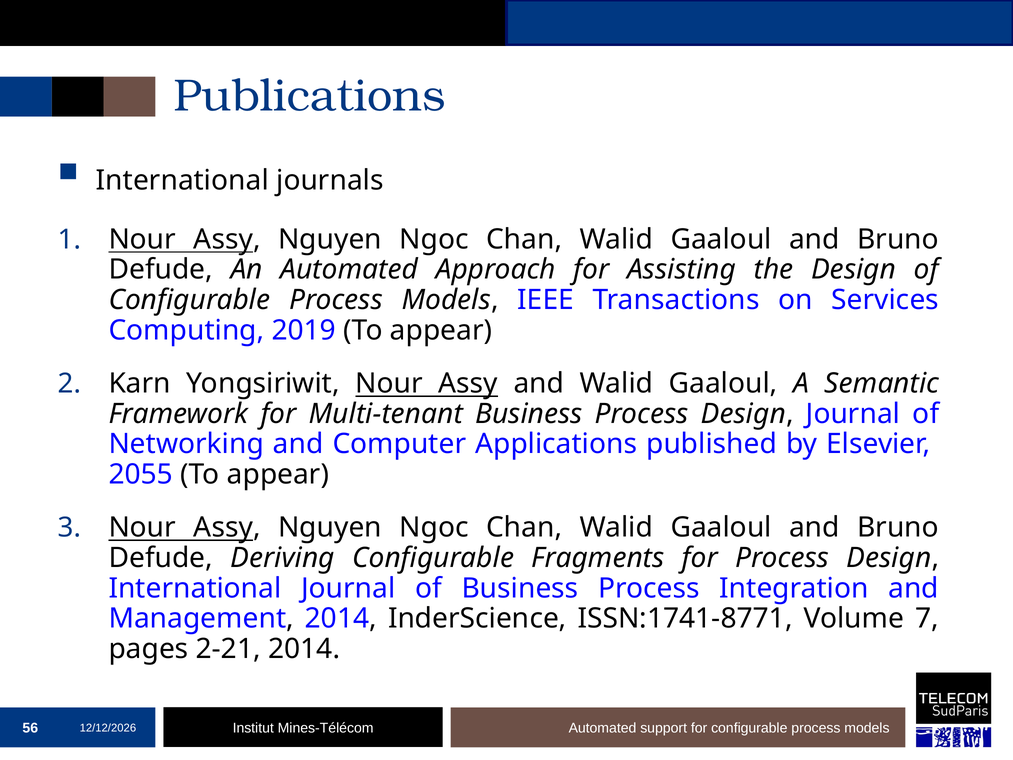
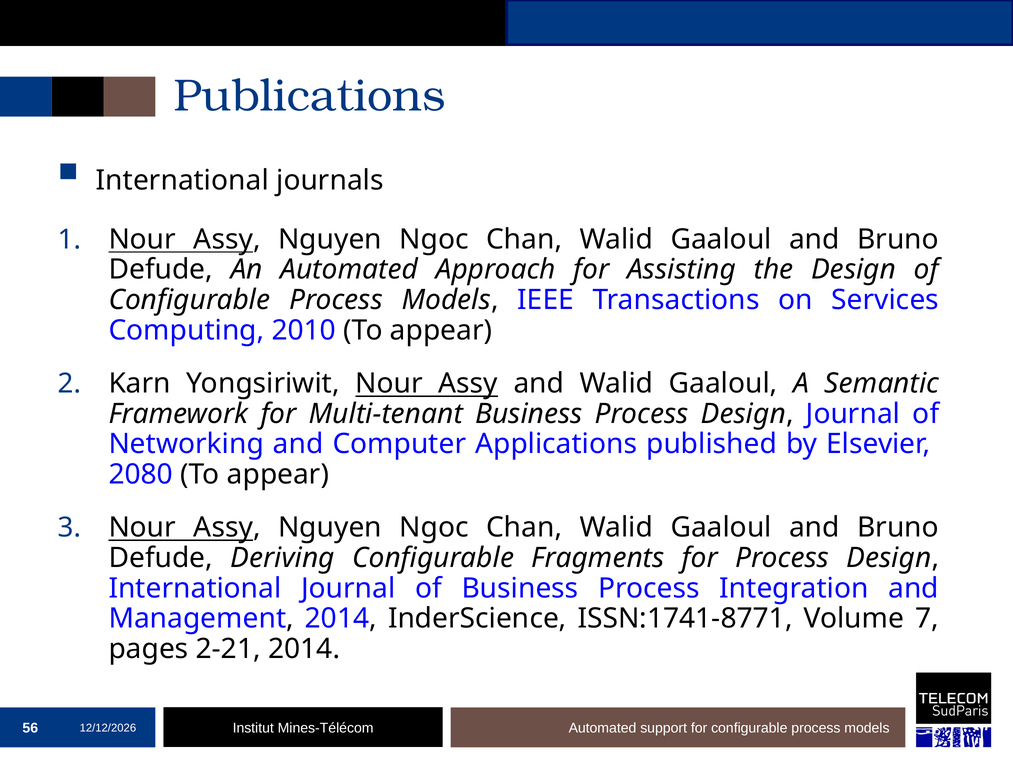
2019: 2019 -> 2010 (304, 330)
2055: 2055 -> 2080 (141, 474)
